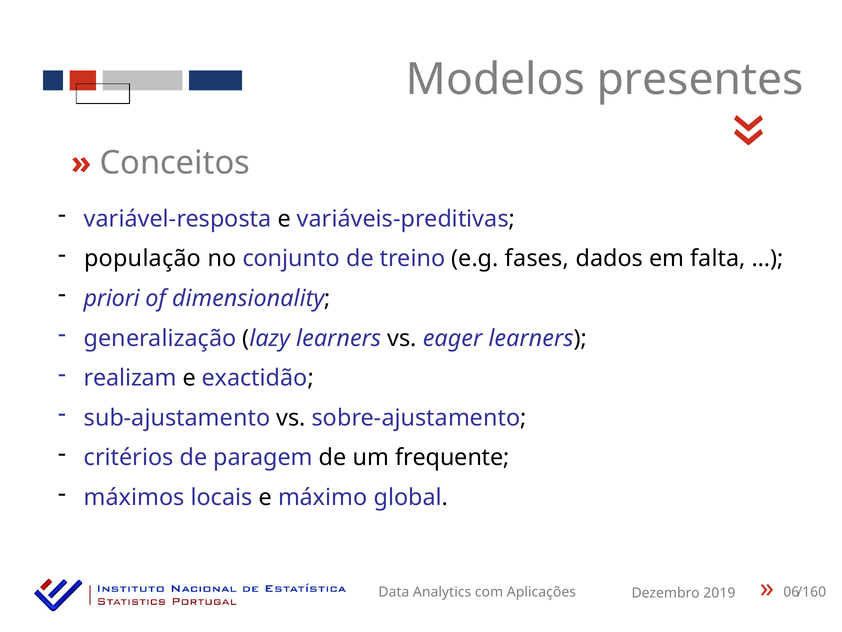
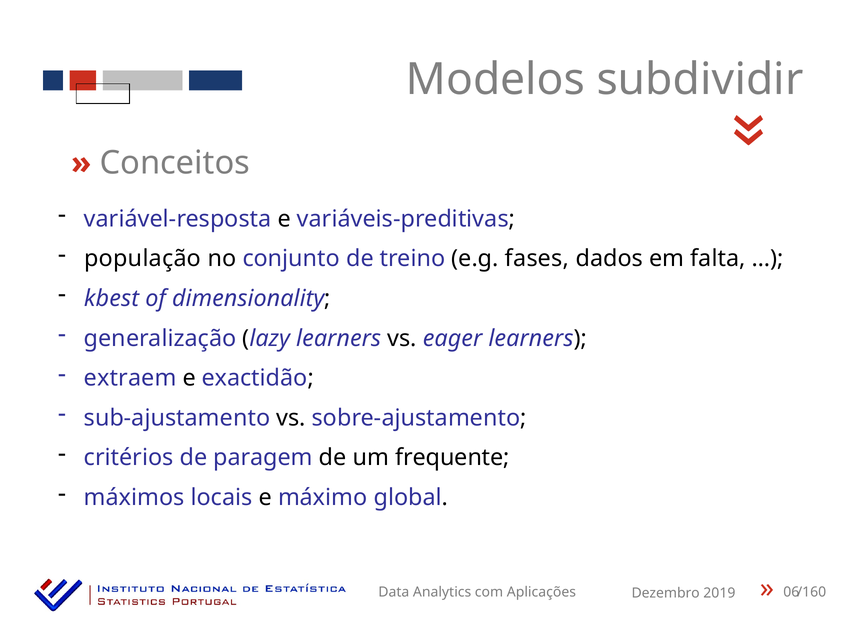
presentes: presentes -> subdividir (700, 80)
priori: priori -> kbest (111, 298)
realizam: realizam -> extraem (130, 378)
